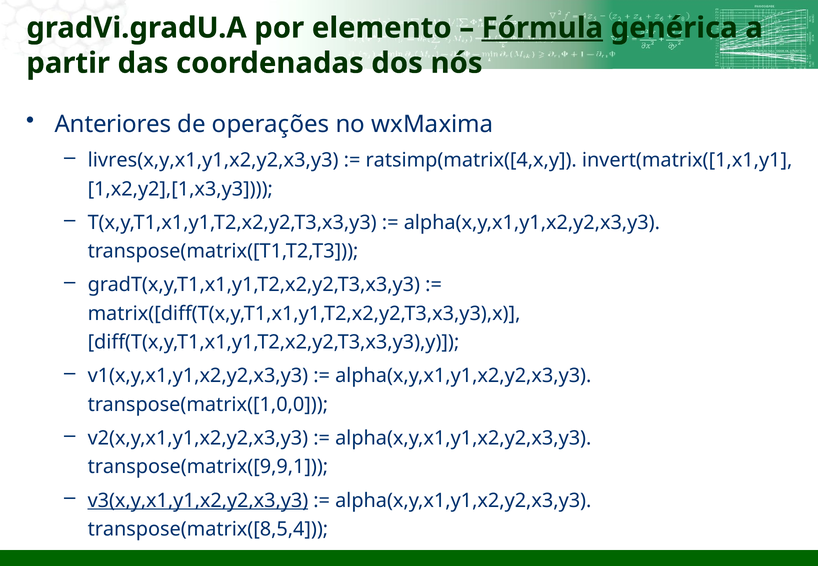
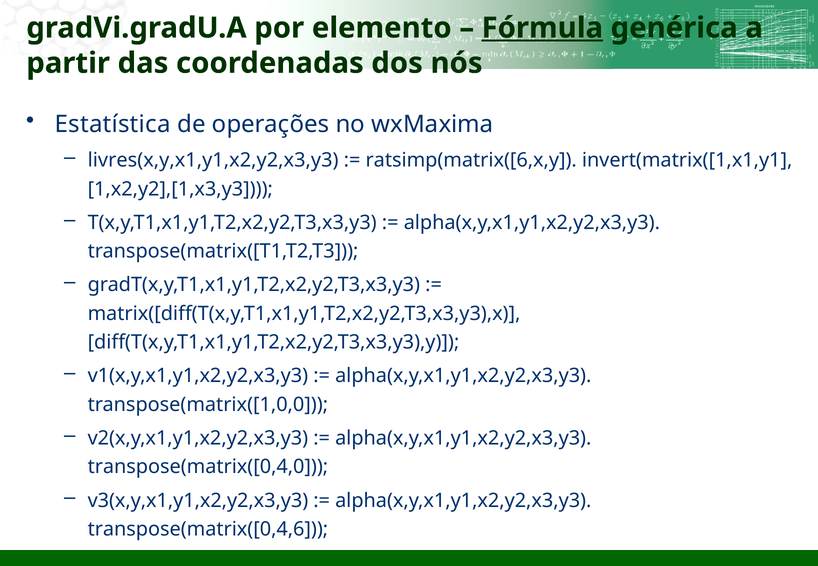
Anteriores: Anteriores -> Estatística (113, 125)
ratsimp(matrix([4,x,y: ratsimp(matrix([4,x,y -> ratsimp(matrix([6,x,y (471, 160)
transpose(matrix([9,9,1: transpose(matrix([9,9,1 -> transpose(matrix([0,4,0 (208, 467)
v3(x,y,x1,y1,x2,y2,x3,y3 underline: present -> none (198, 501)
transpose(matrix([8,5,4: transpose(matrix([8,5,4 -> transpose(matrix([0,4,6 (208, 529)
